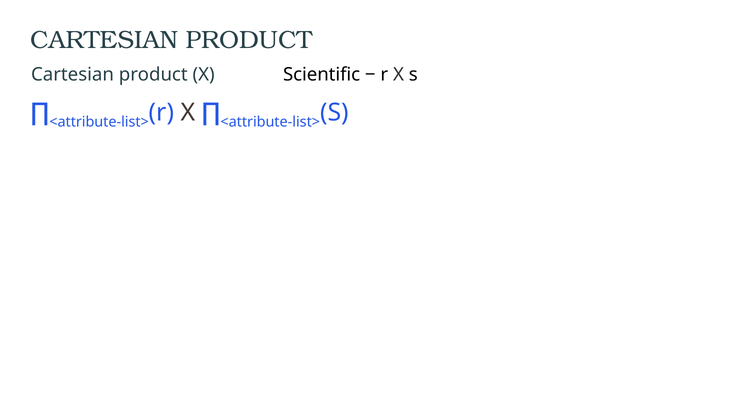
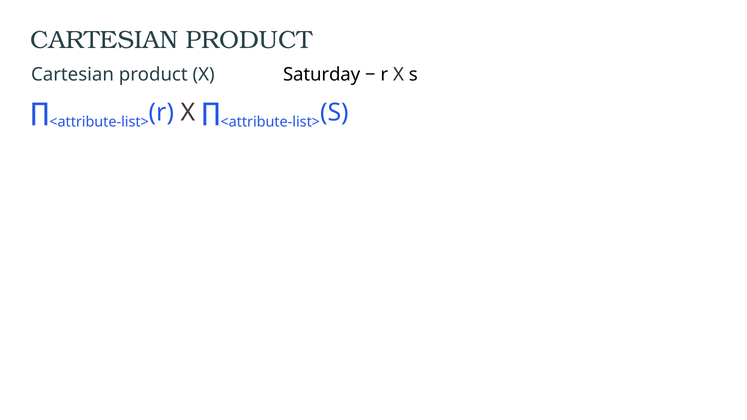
Scientific: Scientific -> Saturday (322, 74)
